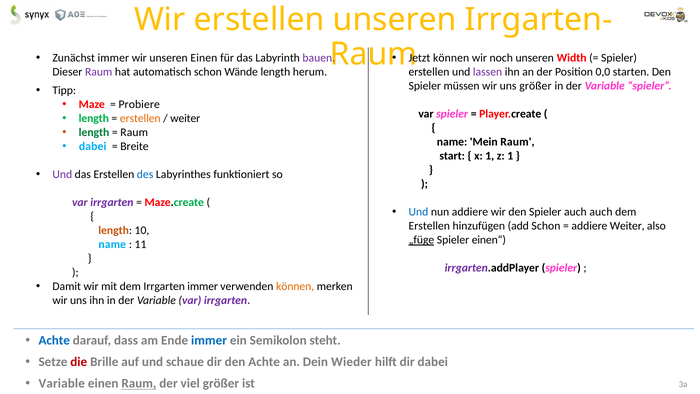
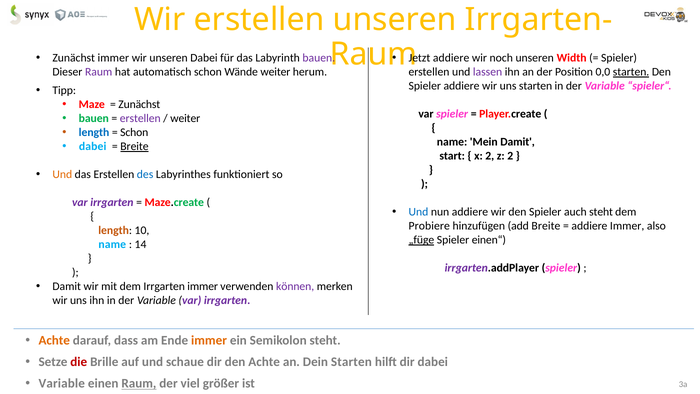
unseren Einen: Einen -> Dabei (204, 58)
können: können -> addiere (451, 58)
starten underline: none -> present (631, 72)
Wände length: length -> weiter (275, 72)
Spieler müssen: müssen -> addiere (462, 86)
uns größer: größer -> starten (536, 86)
Probiere: Probiere -> Zunächst (139, 104)
length: length -> bauen (94, 118)
erstellen colour: orange -> purple (140, 118)
length colour: green -> blue (94, 132)
Raum: Raum -> Schon (134, 132)
Mein Raum: Raum -> Damit (518, 142)
Breite underline: none -> present (134, 146)
x 1: 1 -> 2 (490, 156)
z 1: 1 -> 2 (510, 156)
Und colour: purple -> orange (62, 174)
auch auch: auch -> steht (601, 212)
Erstellen: Erstellen -> Probiere (429, 226)
add Schon: Schon -> Breite (546, 226)
addiere Weiter: Weiter -> Immer (627, 226)
11: 11 -> 14 (141, 244)
können colour: orange -> purple (295, 286)
Achte colour: blue -> orange (54, 340)
immer colour: blue -> orange (209, 340)
Dein Wieder: Wieder -> Starten (351, 362)
